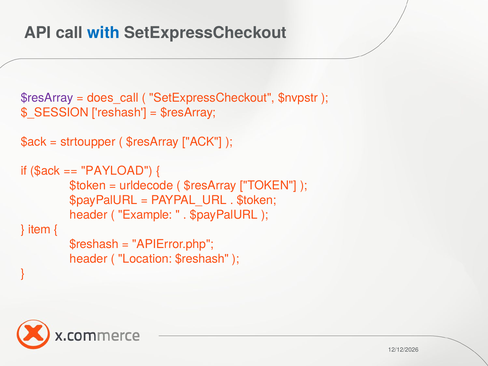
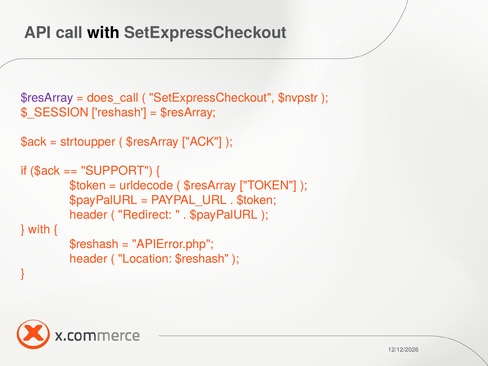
with colour: blue -> black (104, 33)
PAYLOAD: PAYLOAD -> SUPPORT (117, 171)
Example: Example -> Redirect (145, 215)
item: item -> with (39, 230)
